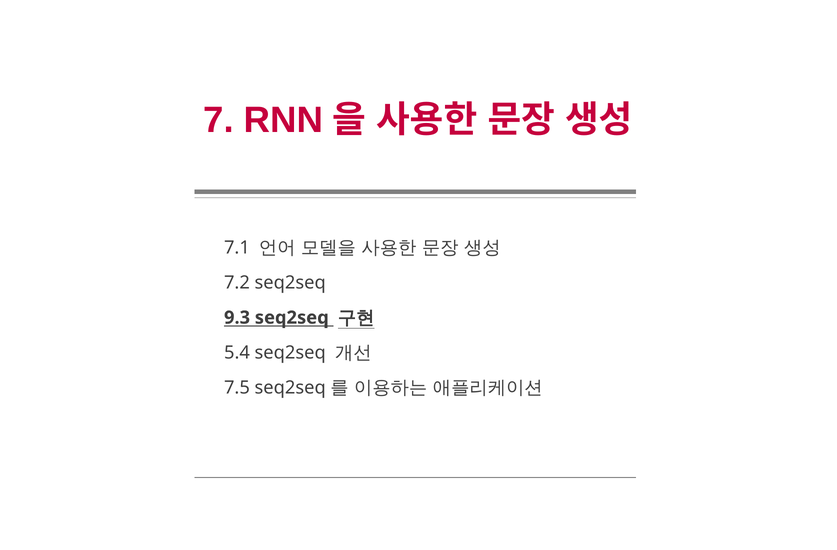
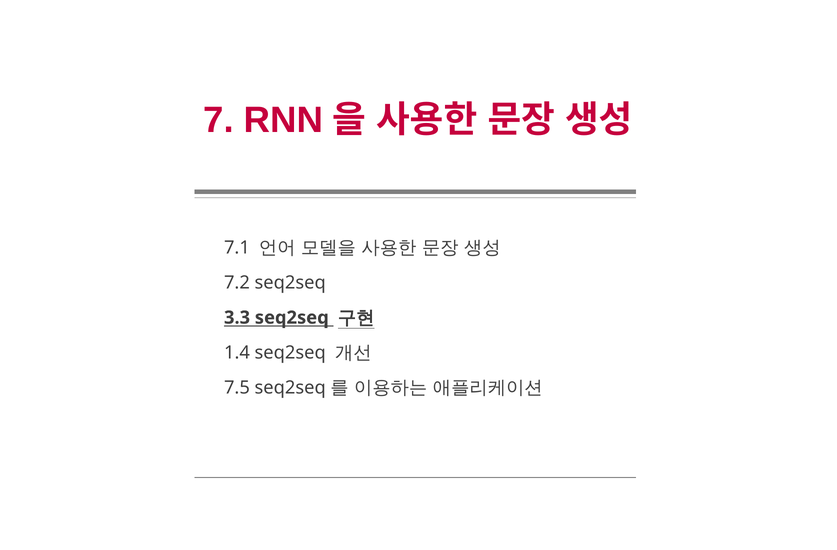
9.3: 9.3 -> 3.3 (237, 317)
5.4: 5.4 -> 1.4 (237, 353)
